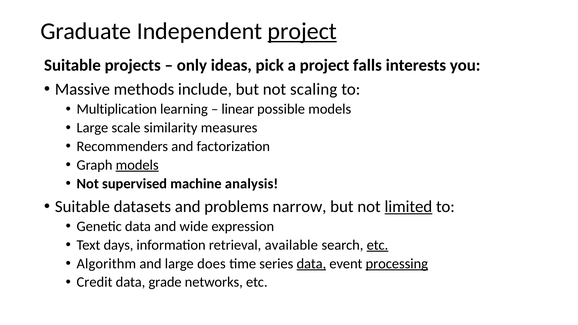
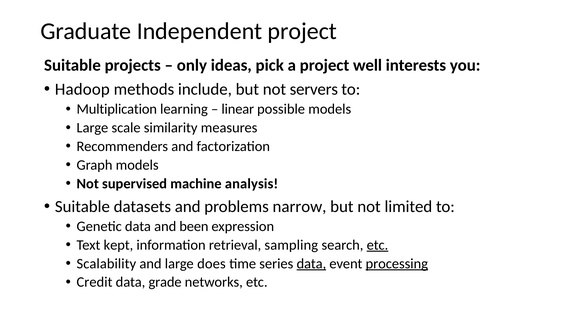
project underline: present -> none (302, 31)
falls: falls -> well (368, 65)
Massive: Massive -> Hadoop (82, 89)
scaling: scaling -> servers (314, 89)
models underline: present -> none (137, 165)
limited underline: present -> none (408, 207)
wide: wide -> been (194, 226)
days: days -> kept (118, 245)
available: available -> sampling (291, 245)
Algorithm: Algorithm -> Scalability (106, 264)
